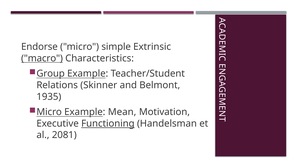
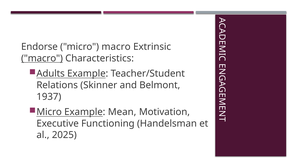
micro simple: simple -> macro (116, 47)
Group: Group -> Adults (51, 74)
1935: 1935 -> 1937 (49, 97)
Functioning underline: present -> none (108, 124)
2081: 2081 -> 2025 (64, 135)
